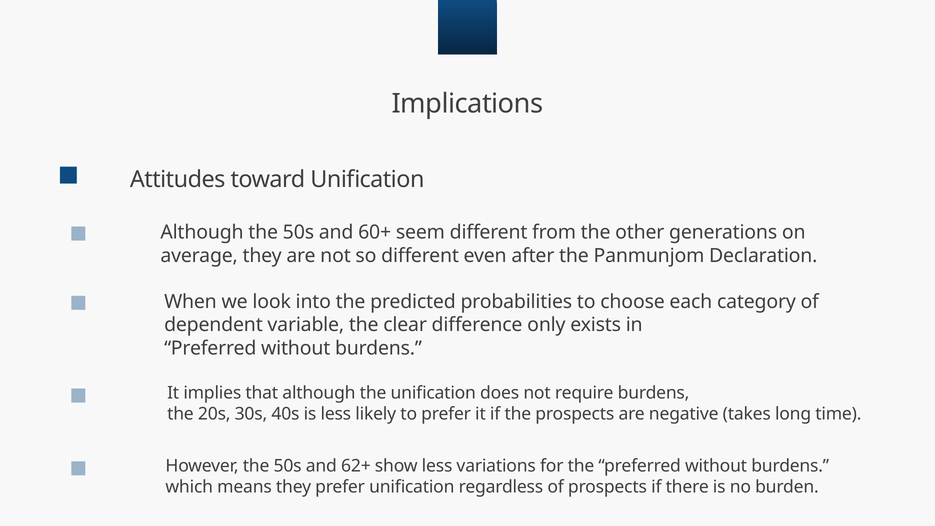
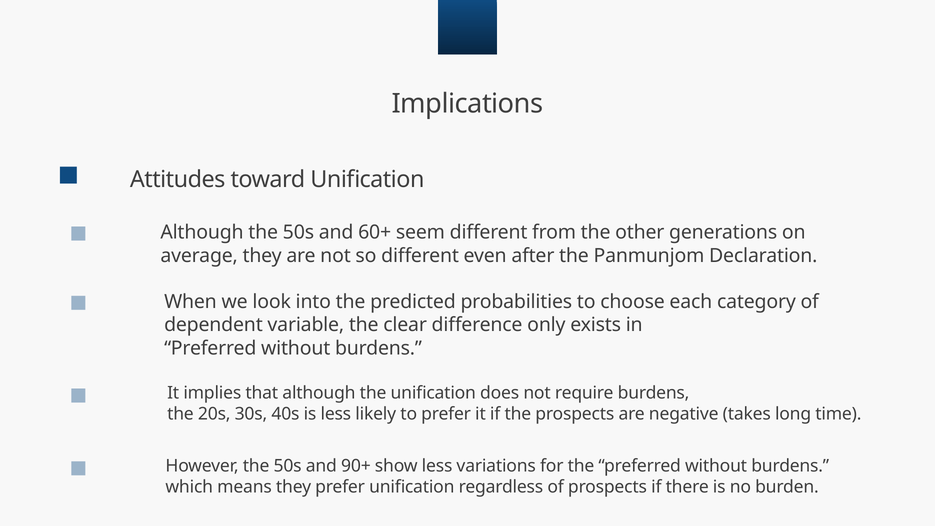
62+: 62+ -> 90+ (356, 466)
